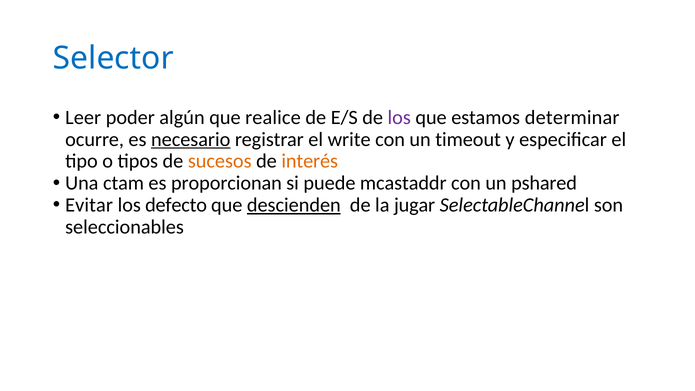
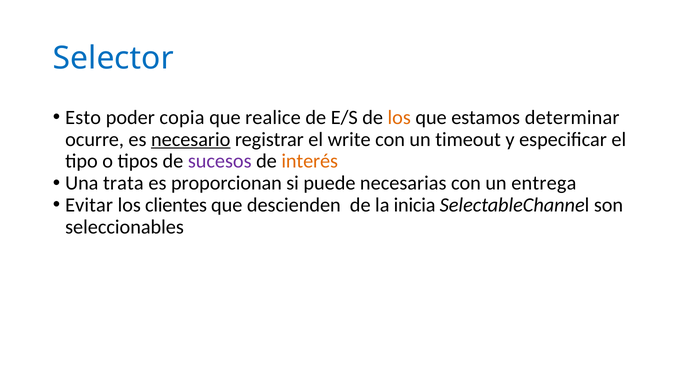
Leer: Leer -> Esto (83, 117)
algún: algún -> copia (182, 117)
los colour: purple -> orange (399, 117)
sucesos colour: orange -> purple (220, 161)
ctam: ctam -> trata (123, 183)
mcastaddr: mcastaddr -> necesarias (403, 183)
pshared: pshared -> entrega (544, 183)
defecto: defecto -> clientes (176, 205)
descienden underline: present -> none (294, 205)
jugar: jugar -> inicia (415, 205)
